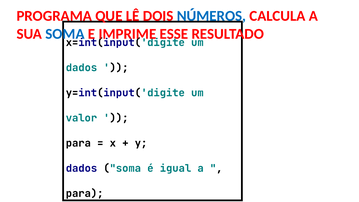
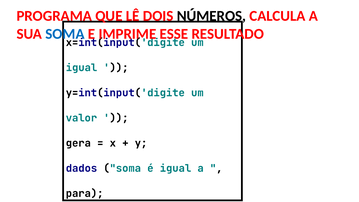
NÚMEROS colour: blue -> black (211, 16)
dados: dados -> igual (81, 68)
para: para -> gera (78, 143)
